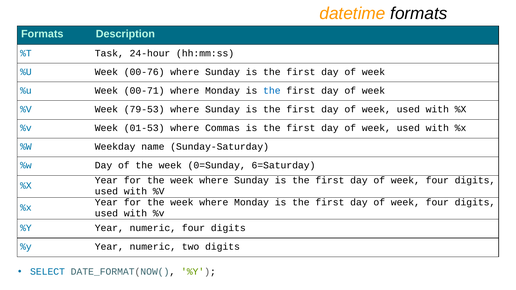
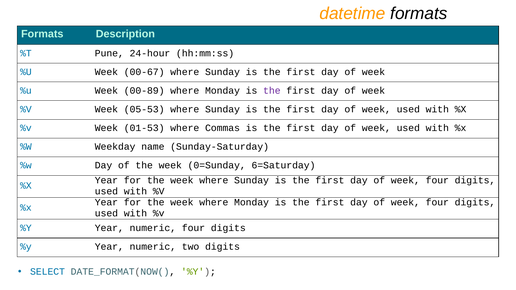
Task: Task -> Pune (109, 53)
00-76: 00-76 -> 00-67 (144, 72)
00-71: 00-71 -> 00-89 (144, 91)
the colour: blue -> purple (272, 91)
79-53: 79-53 -> 05-53 (144, 109)
